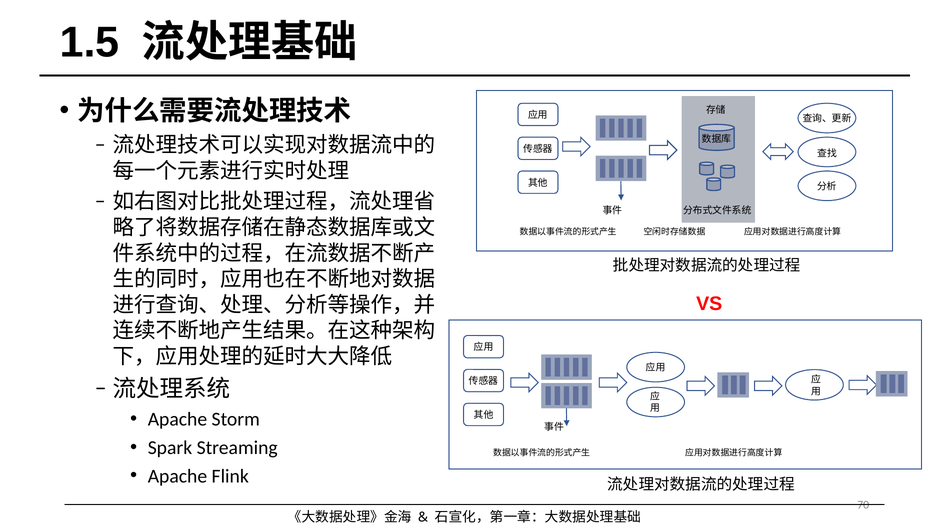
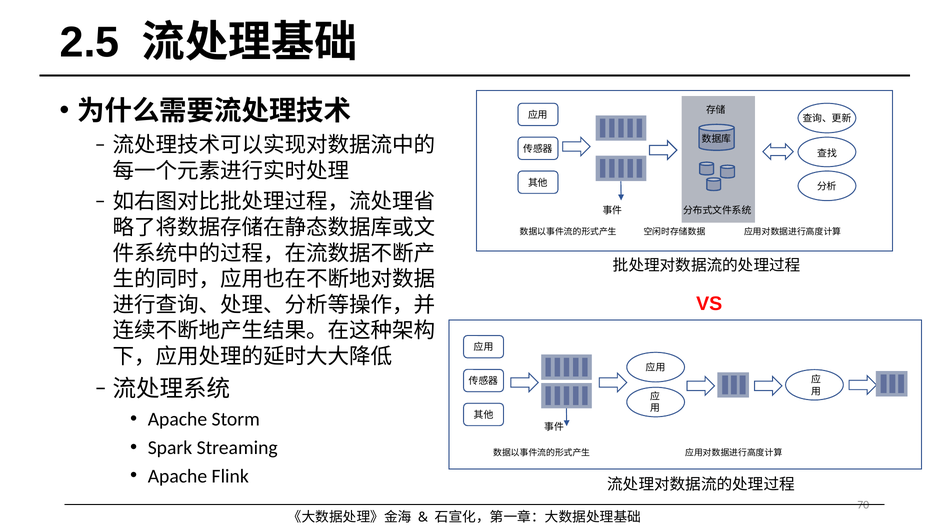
1.5: 1.5 -> 2.5 (90, 43)
